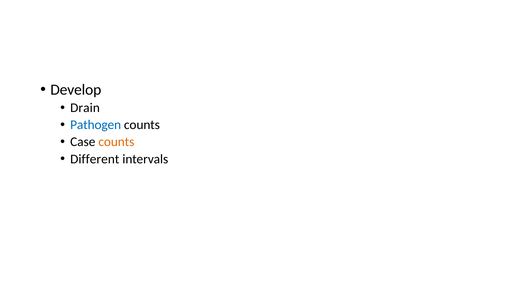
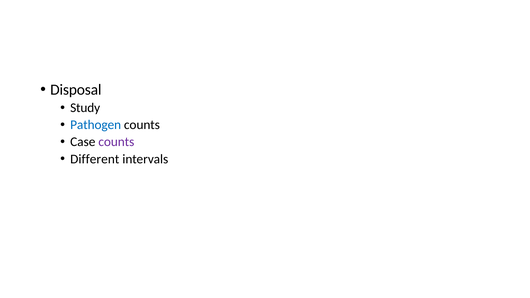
Develop: Develop -> Disposal (76, 90)
Drain: Drain -> Study (85, 108)
counts colour: orange -> purple (116, 142)
